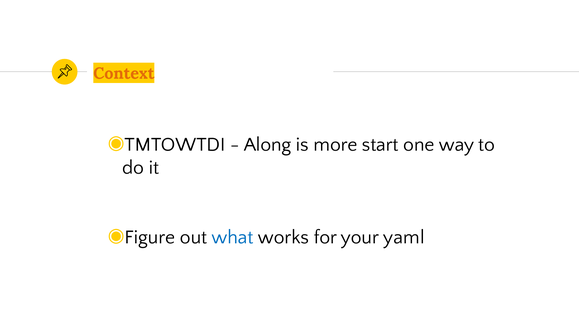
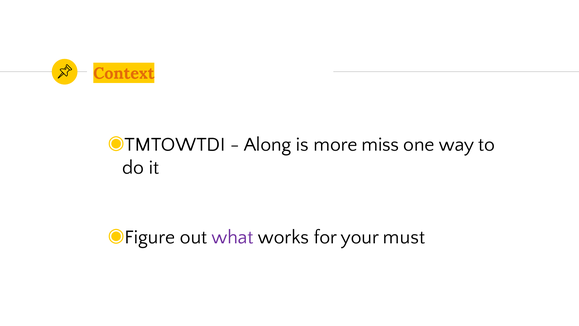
start: start -> miss (380, 144)
what colour: blue -> purple (233, 237)
yaml: yaml -> must (404, 237)
